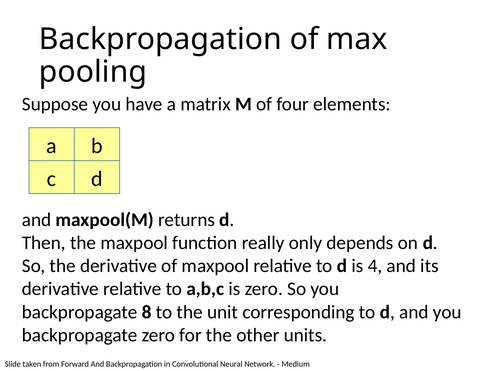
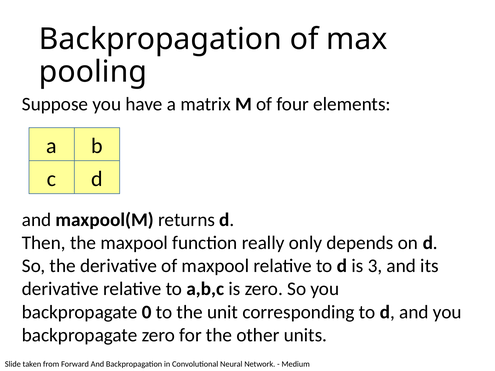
4: 4 -> 3 (375, 266)
8: 8 -> 0 (147, 312)
